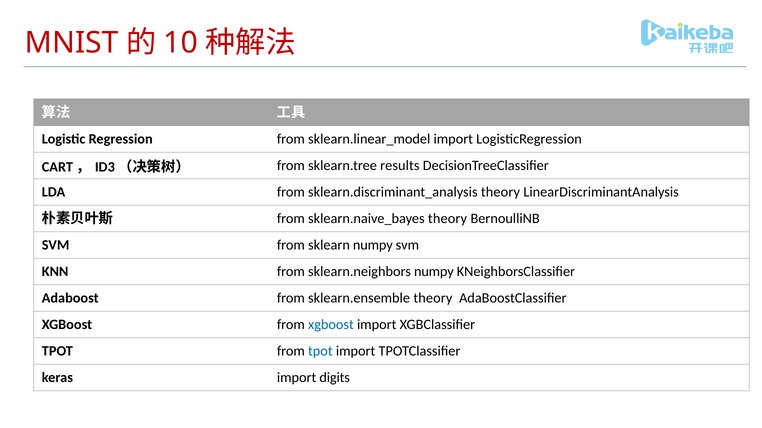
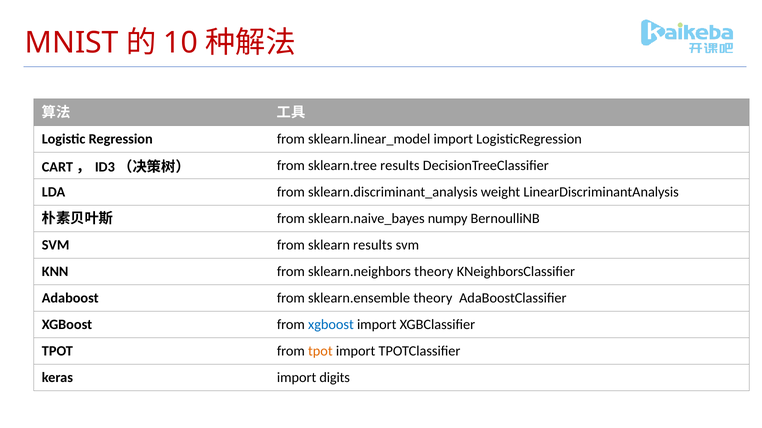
theory: theory -> weight (501, 192)
theory: theory -> numpy (448, 219)
sklearn numpy: numpy -> results (373, 245)
sklearn.neighbors numpy: numpy -> theory (434, 272)
tpot colour: blue -> orange (320, 352)
